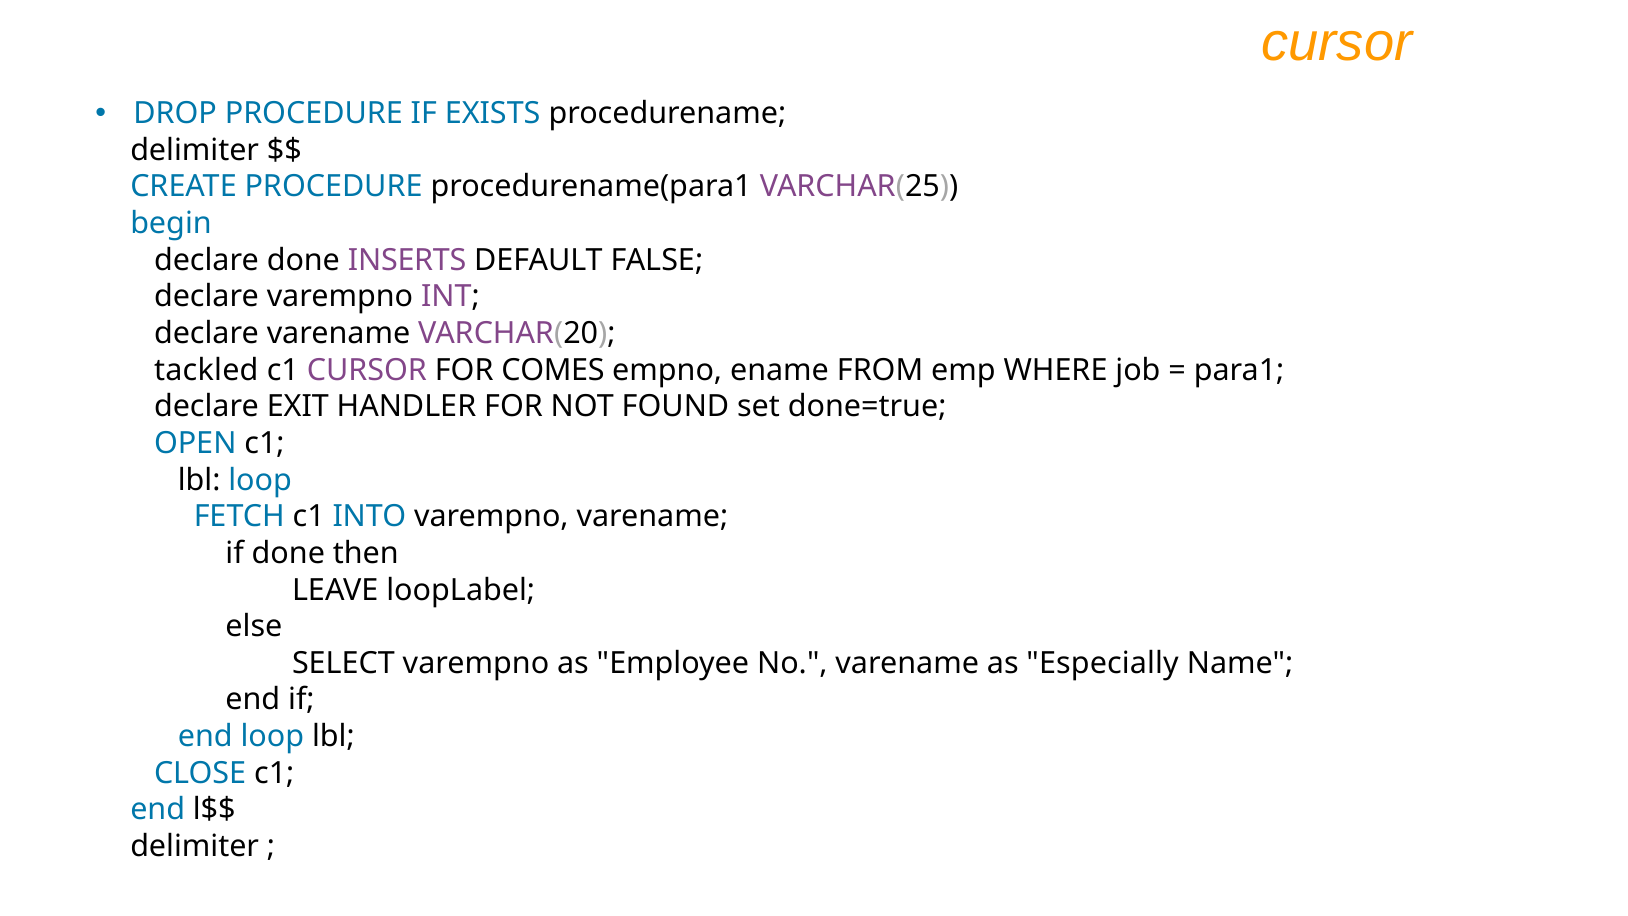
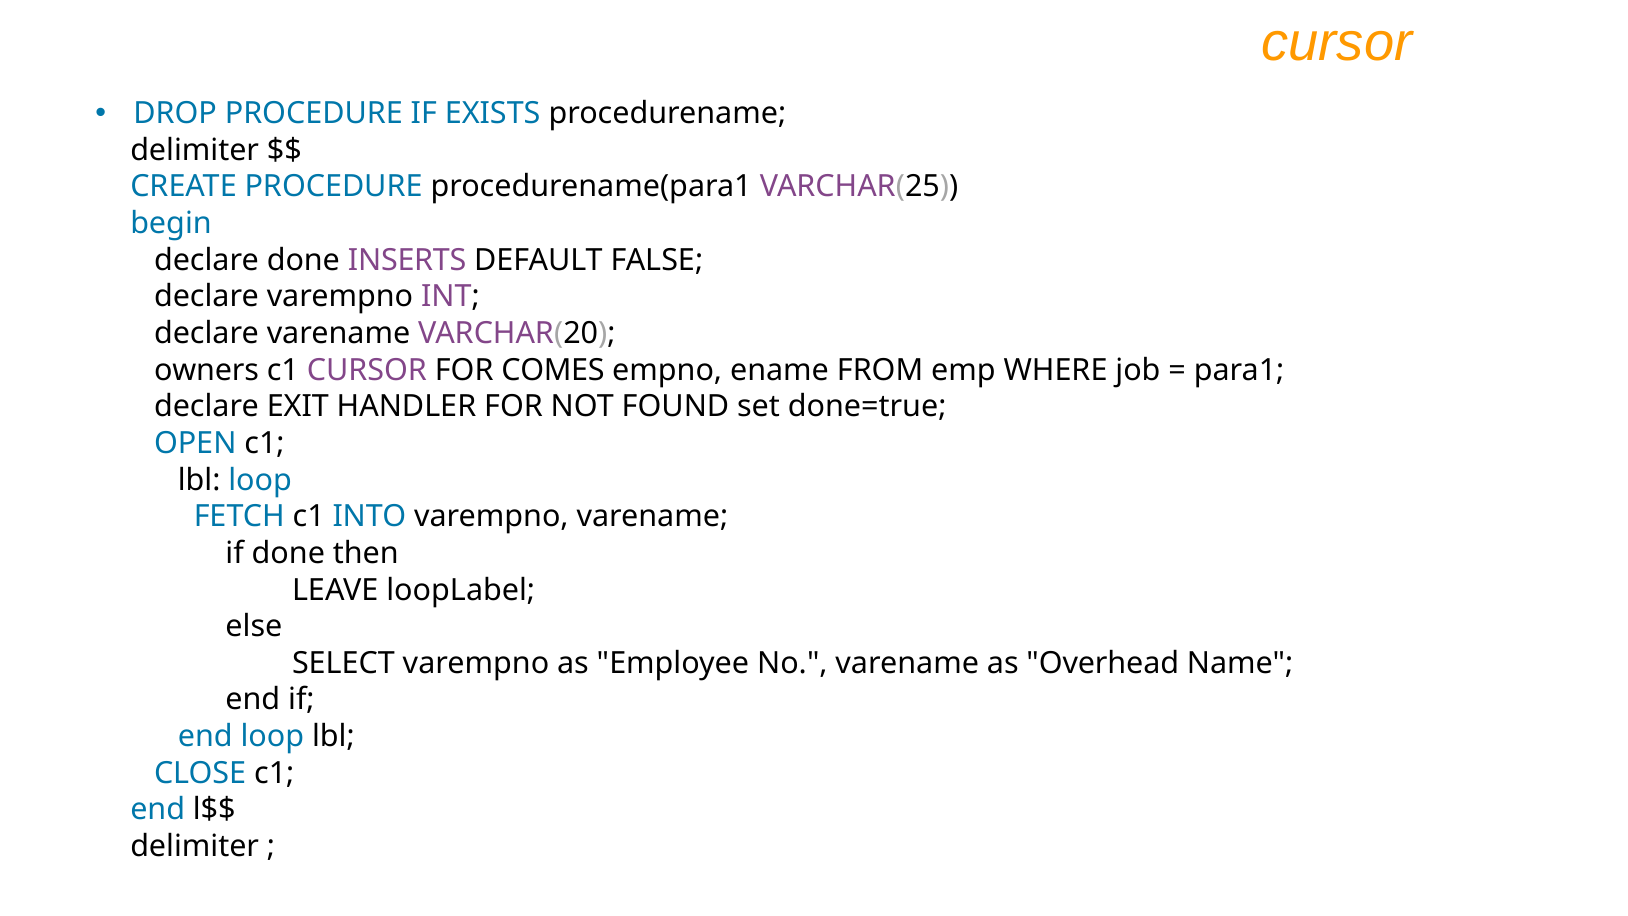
tackled: tackled -> owners (207, 370)
Especially: Especially -> Overhead (1103, 663)
